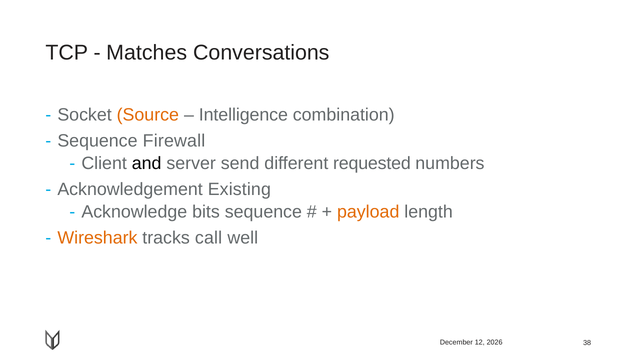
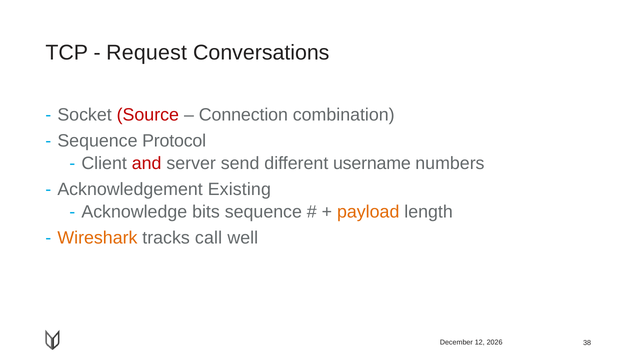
Matches: Matches -> Request (147, 53)
Source colour: orange -> red (148, 115)
Intelligence: Intelligence -> Connection (243, 115)
Firewall: Firewall -> Protocol (174, 141)
and colour: black -> red (147, 163)
requested: requested -> username (372, 163)
